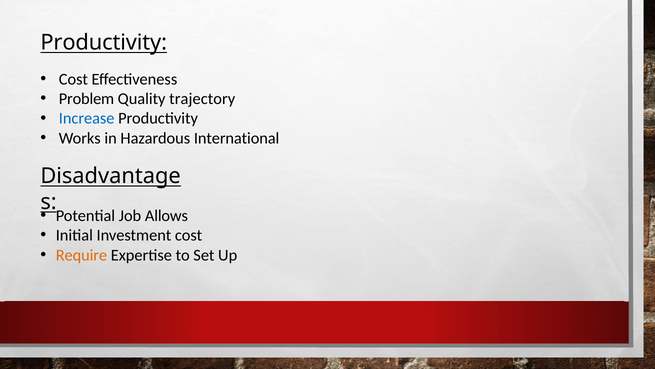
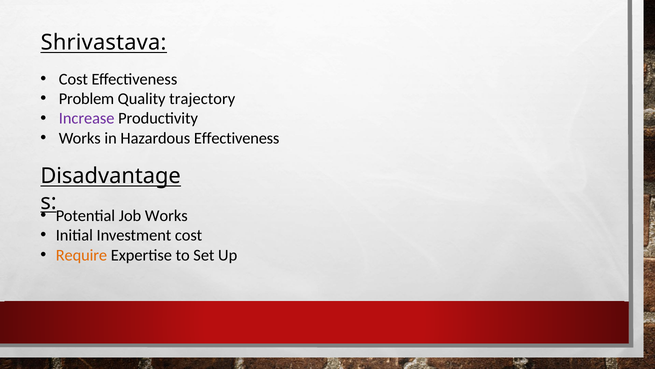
Productivity: Productivity -> Shrivastava (104, 43)
Increase colour: blue -> purple (87, 118)
Hazardous International: International -> Effectiveness (237, 138)
Job Allows: Allows -> Works (166, 215)
